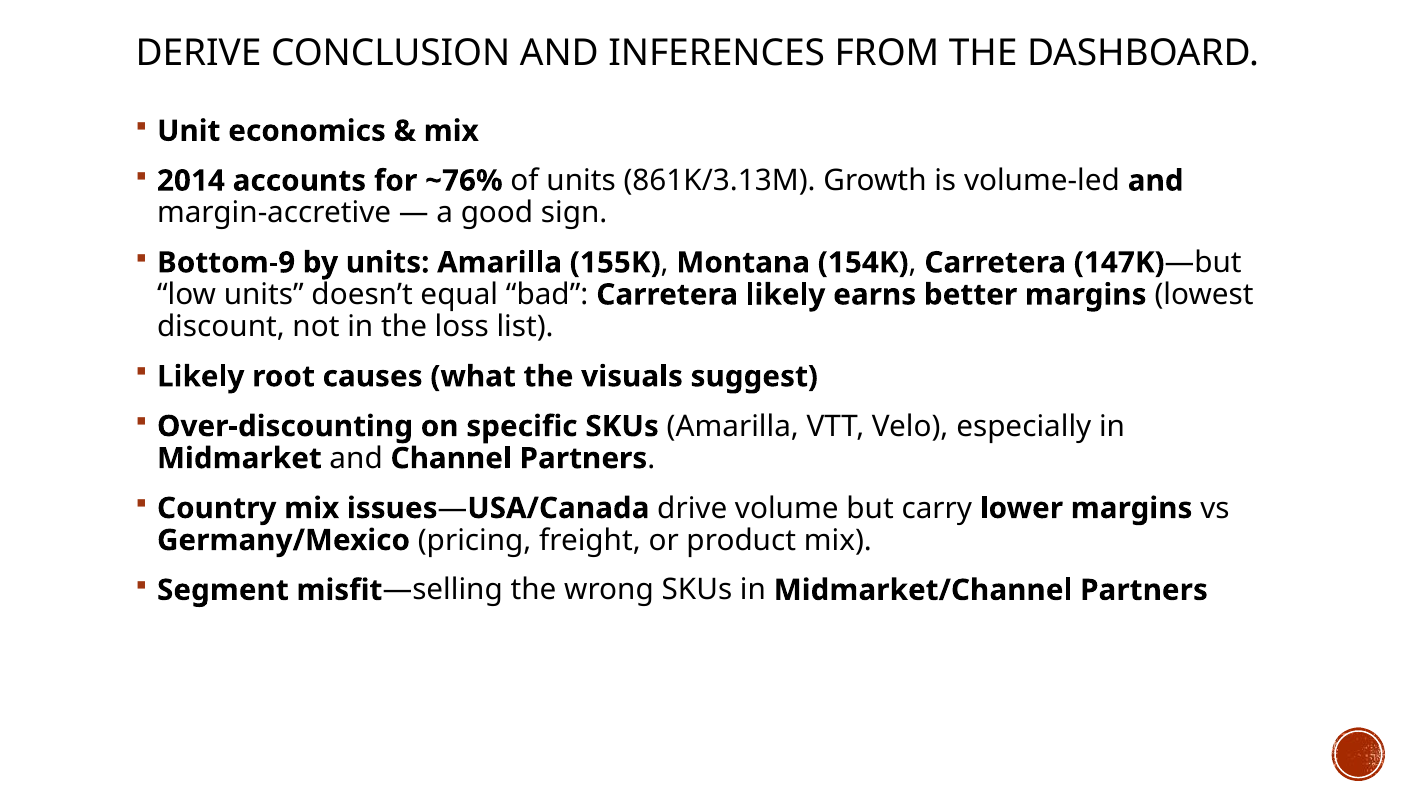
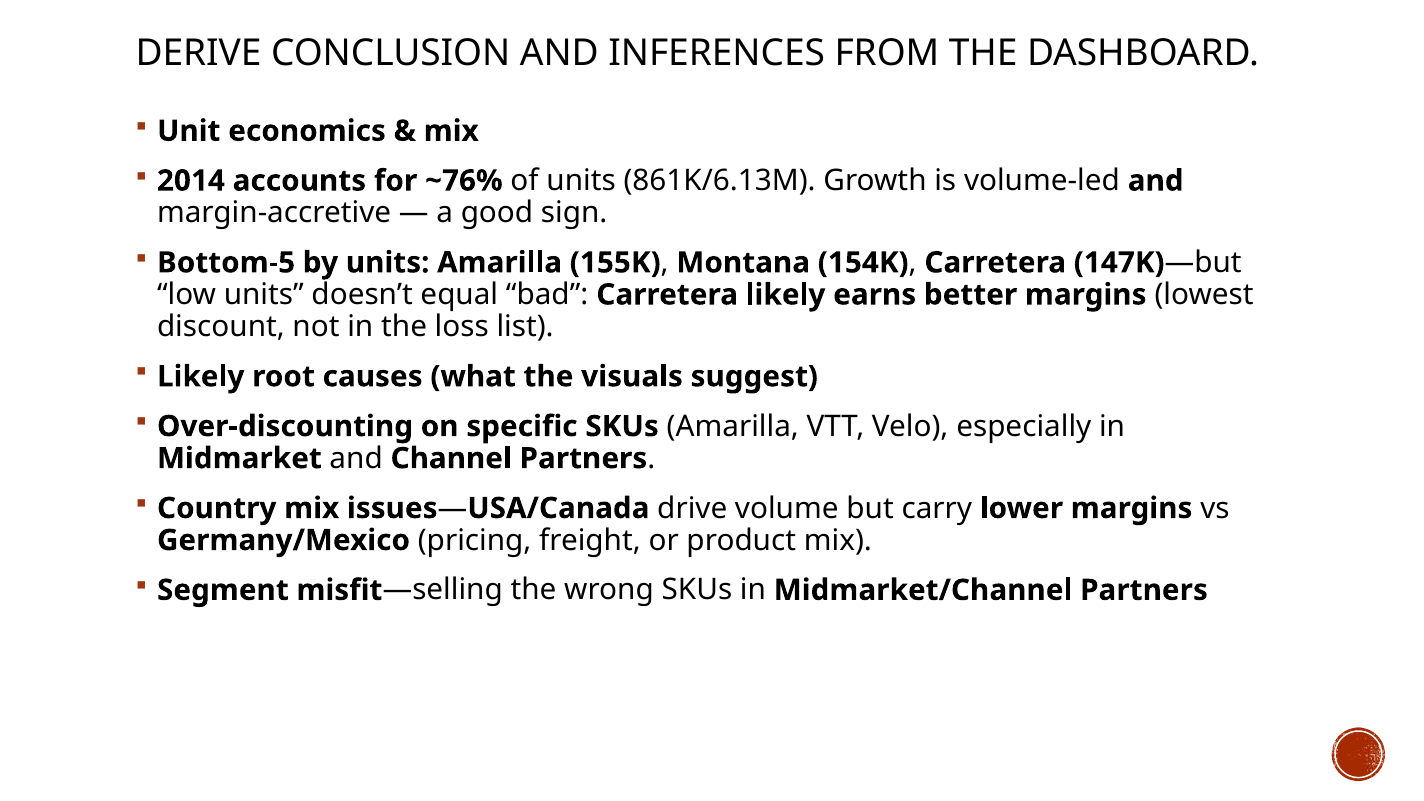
861K/3.13M: 861K/3.13M -> 861K/6.13M (720, 181)
Bottom-9: Bottom-9 -> Bottom-5 (226, 263)
